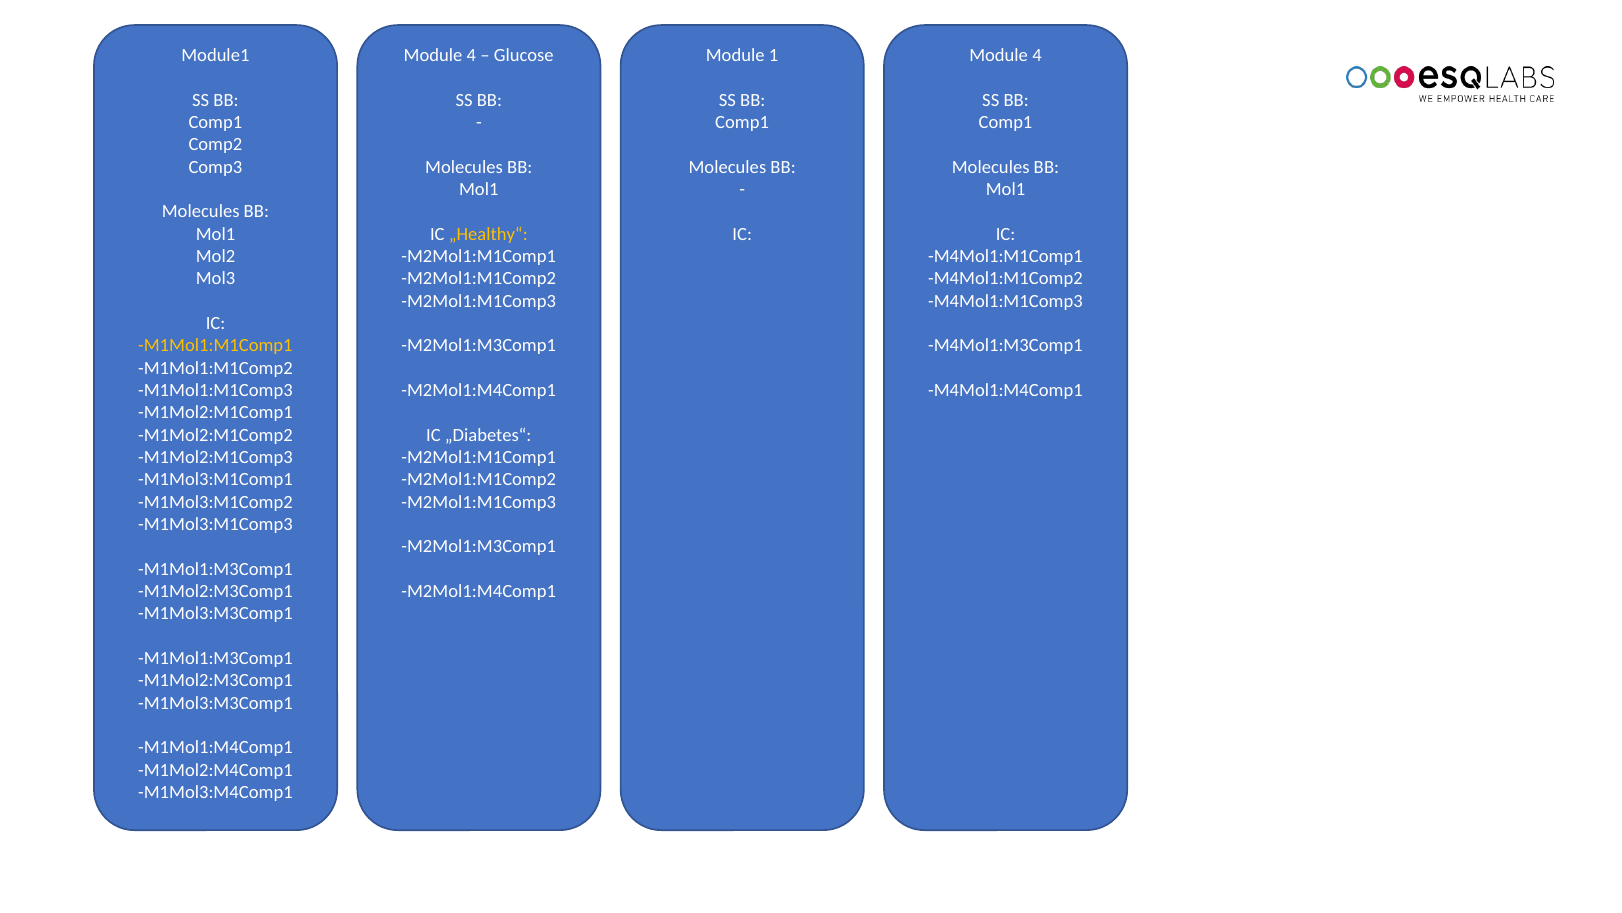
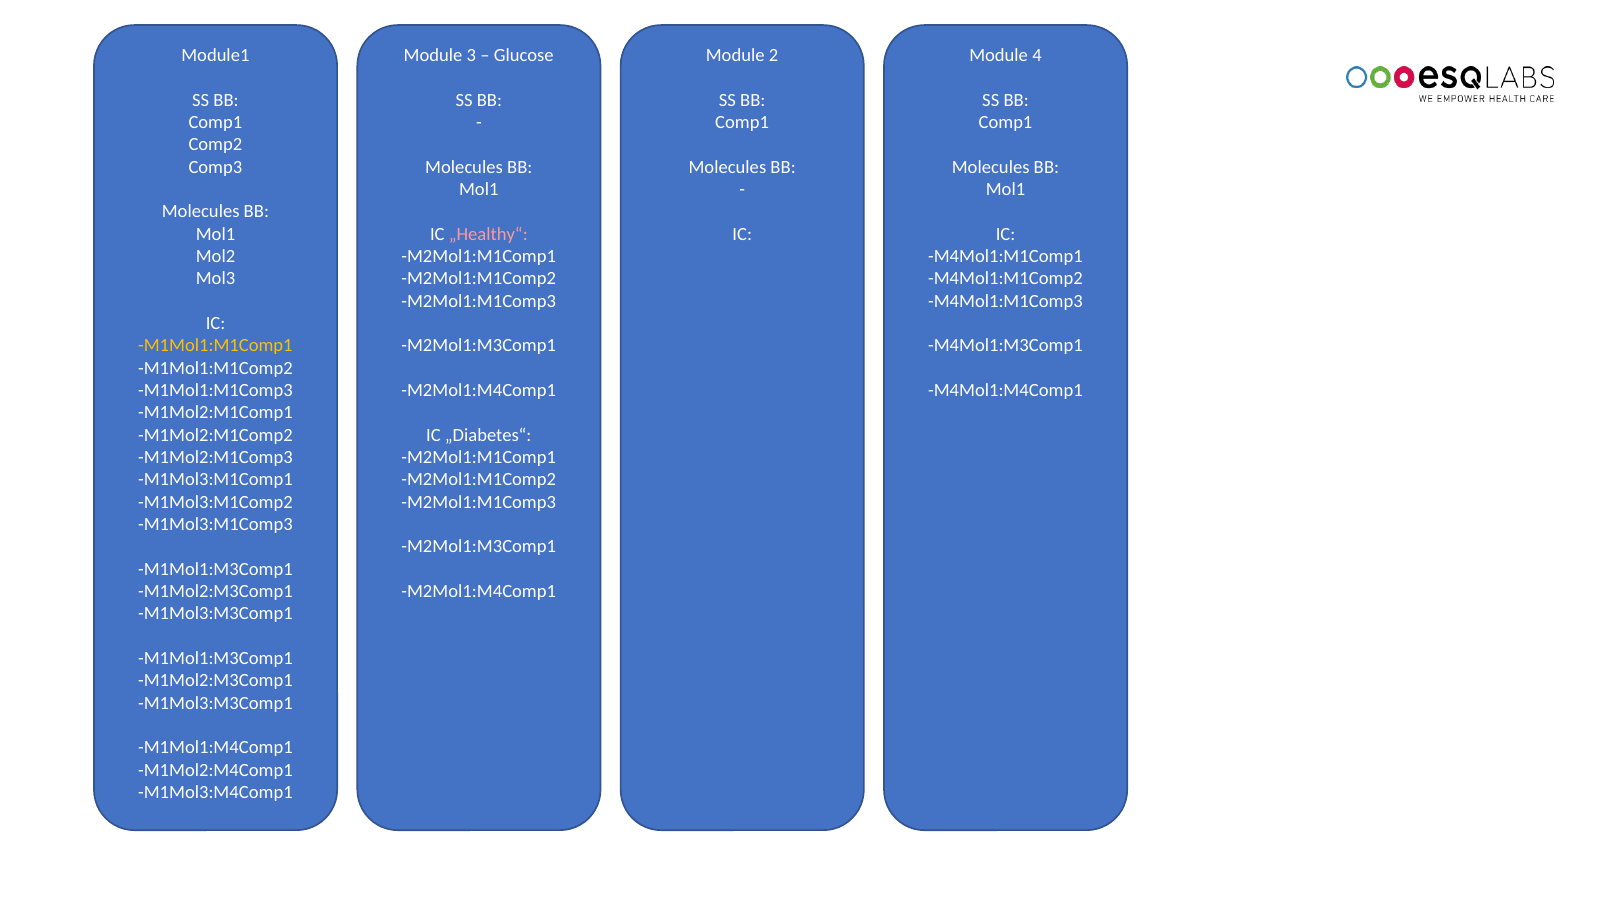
4: 4 -> 3 (471, 55)
1: 1 -> 2 (774, 55)
„Healthy“ colour: yellow -> pink (488, 234)
